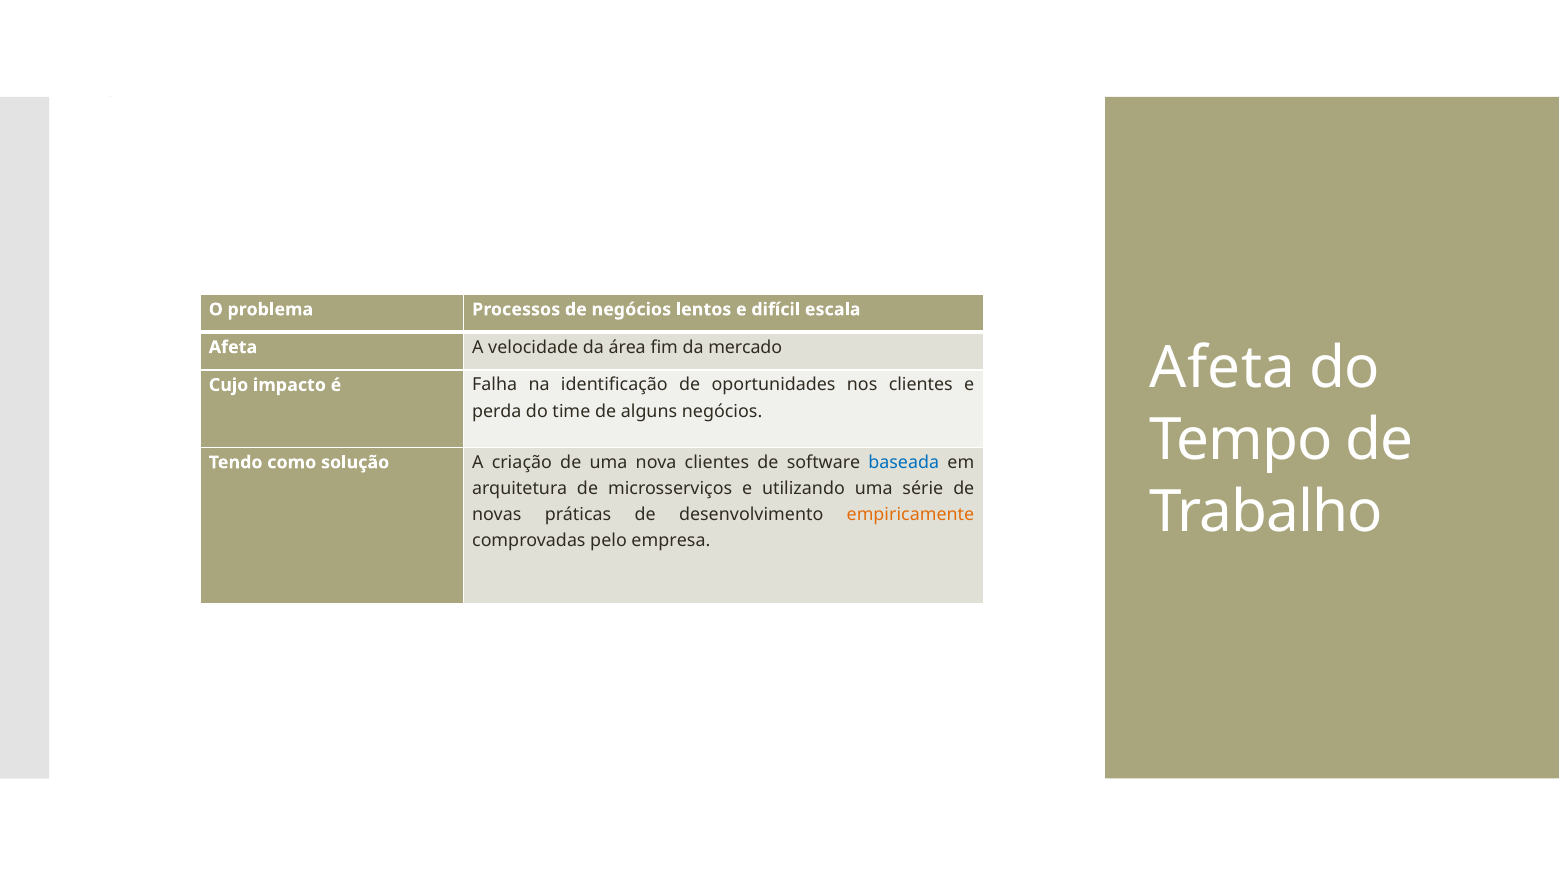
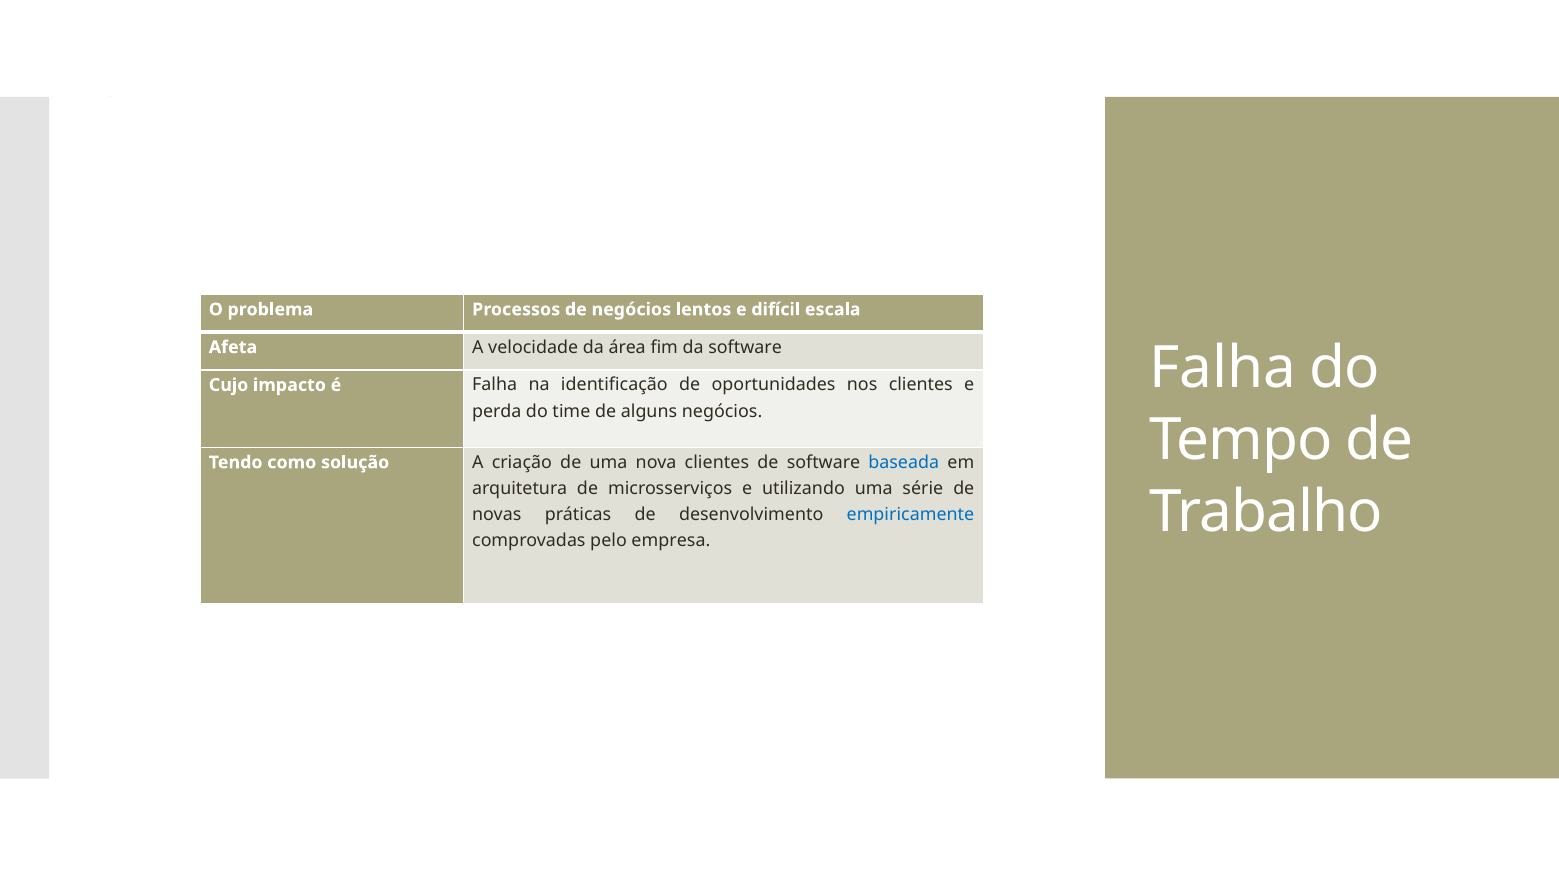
da mercado: mercado -> software (745, 347)
Afeta: Afeta -> Falha (1223, 368)
empiricamente colour: orange -> blue (910, 514)
